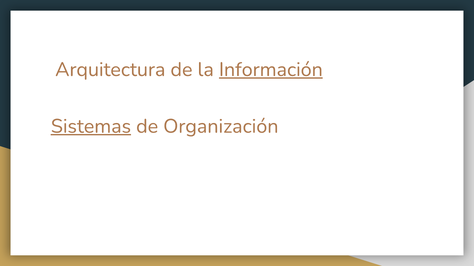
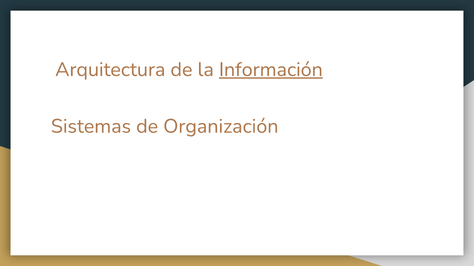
Sistemas underline: present -> none (91, 127)
